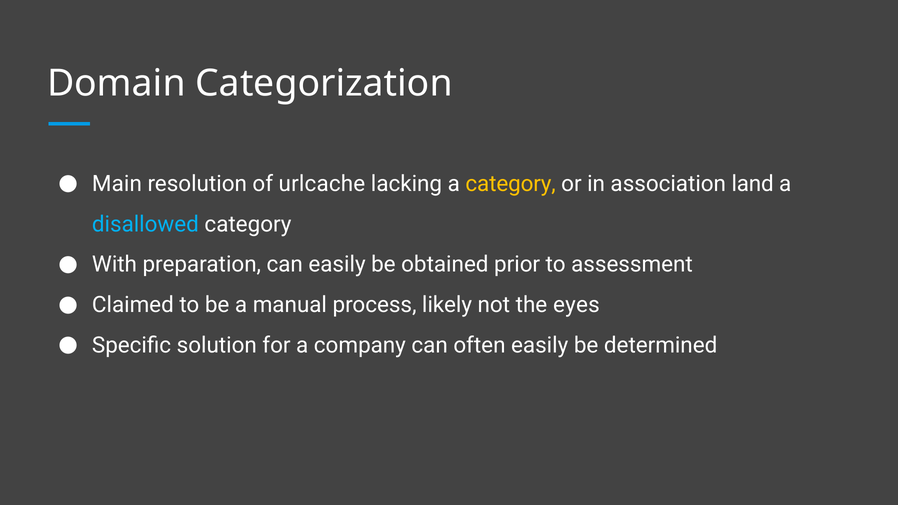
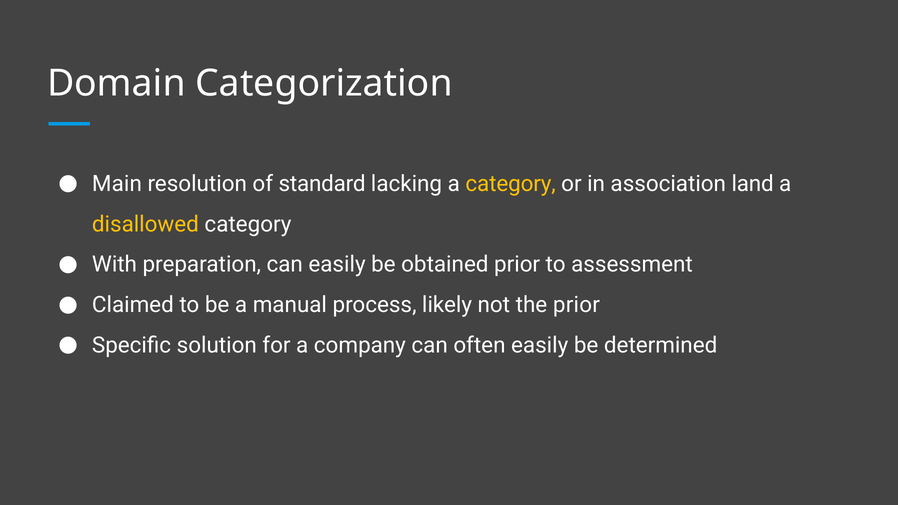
urlcache: urlcache -> standard (322, 184)
disallowed colour: light blue -> yellow (145, 224)
the eyes: eyes -> prior (576, 305)
